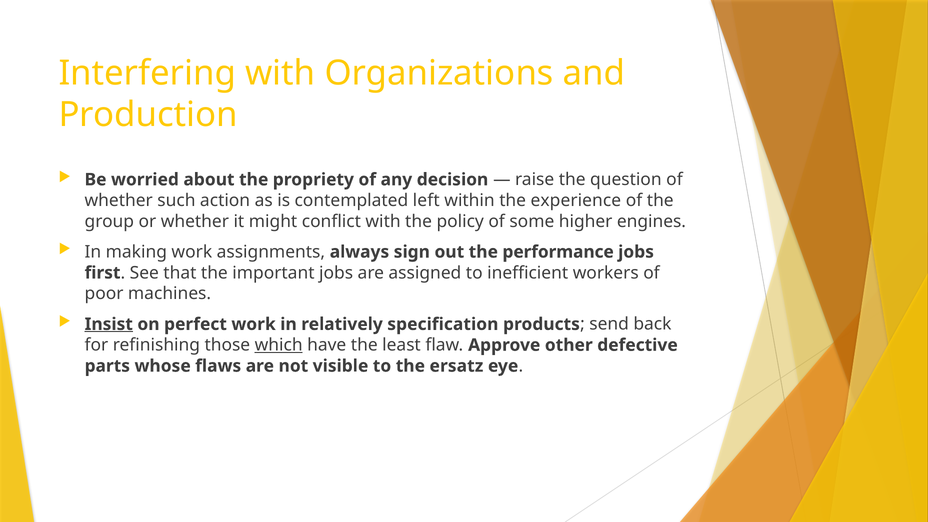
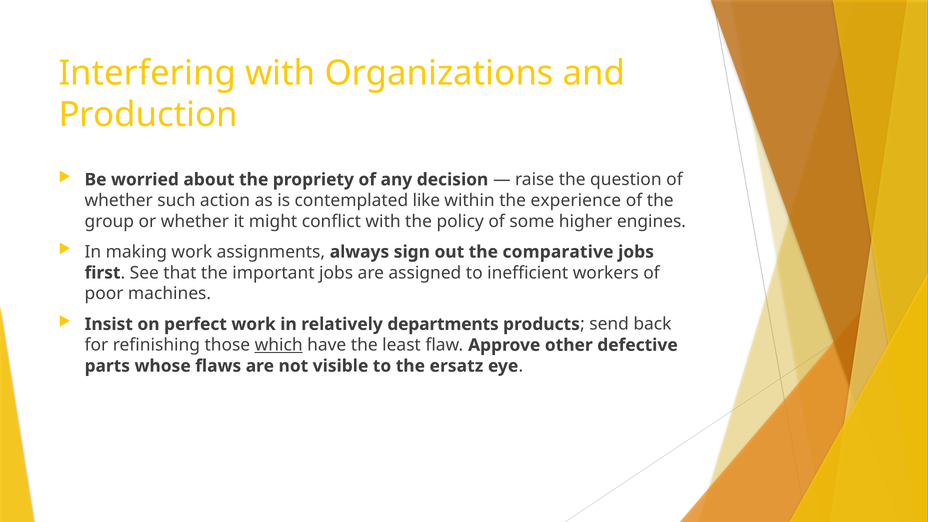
left: left -> like (426, 200)
performance: performance -> comparative (558, 252)
Insist underline: present -> none (109, 324)
specification: specification -> departments (443, 324)
